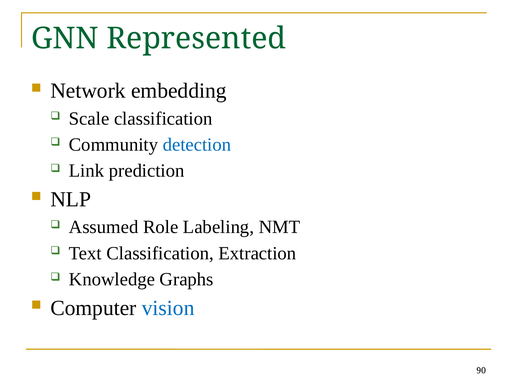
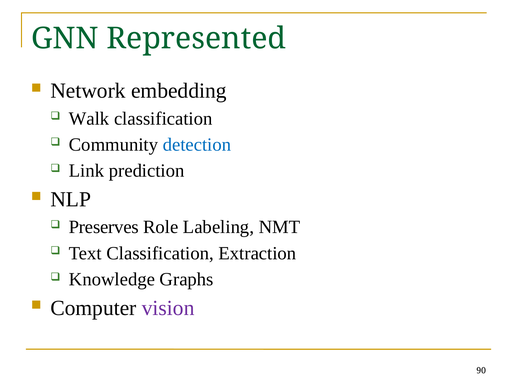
Scale: Scale -> Walk (89, 118)
Assumed: Assumed -> Preserves (104, 227)
vision colour: blue -> purple (168, 308)
